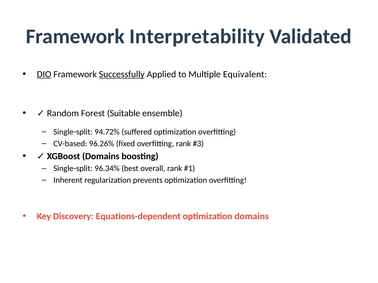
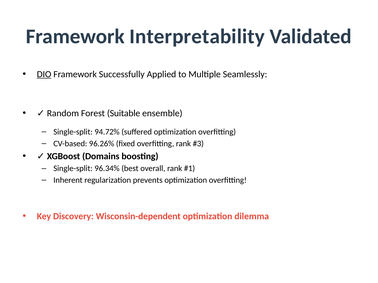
Successfully underline: present -> none (122, 74)
Equivalent: Equivalent -> Seamlessly (245, 74)
Equations-dependent: Equations-dependent -> Wisconsin-dependent (138, 217)
optimization domains: domains -> dilemma (252, 217)
